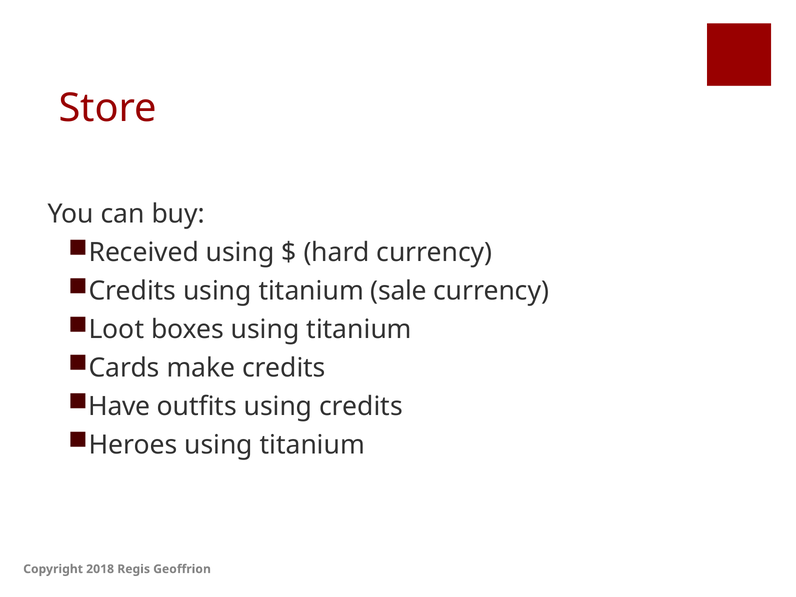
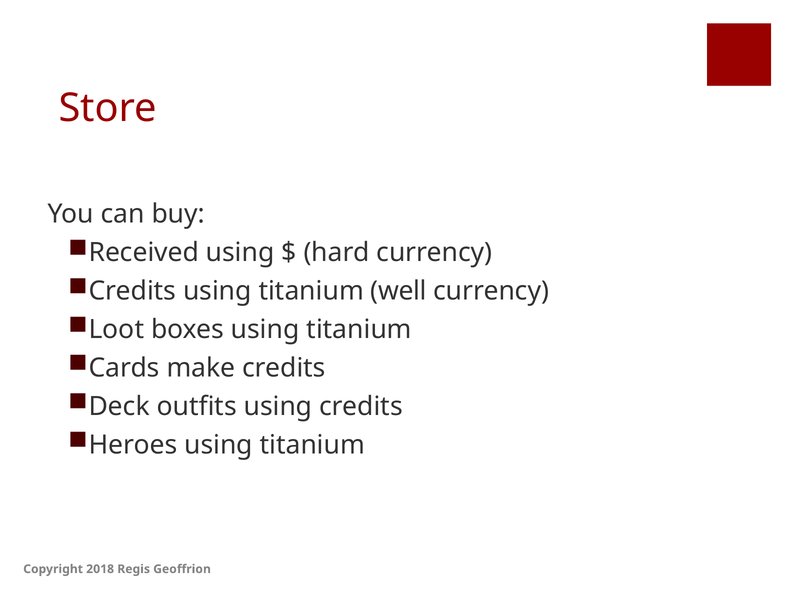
sale: sale -> well (399, 291)
Have: Have -> Deck (119, 407)
